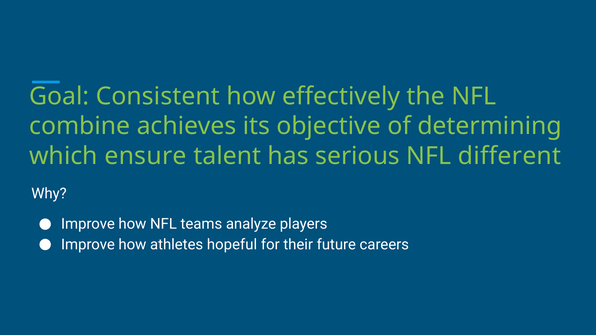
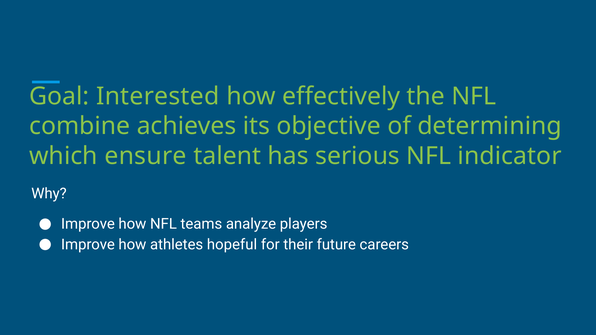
Consistent: Consistent -> Interested (158, 96)
different: different -> indicator (510, 156)
